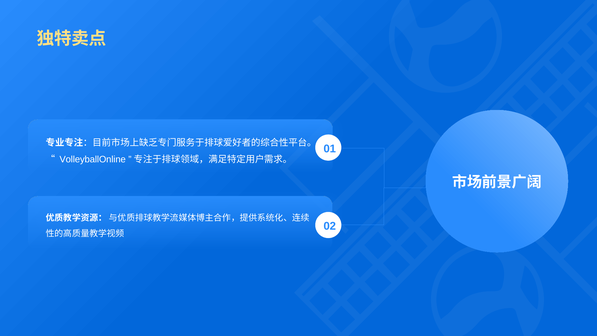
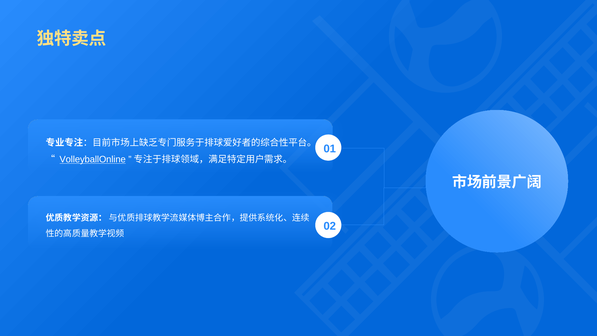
VolleyballOnline underline: none -> present (93, 159)
